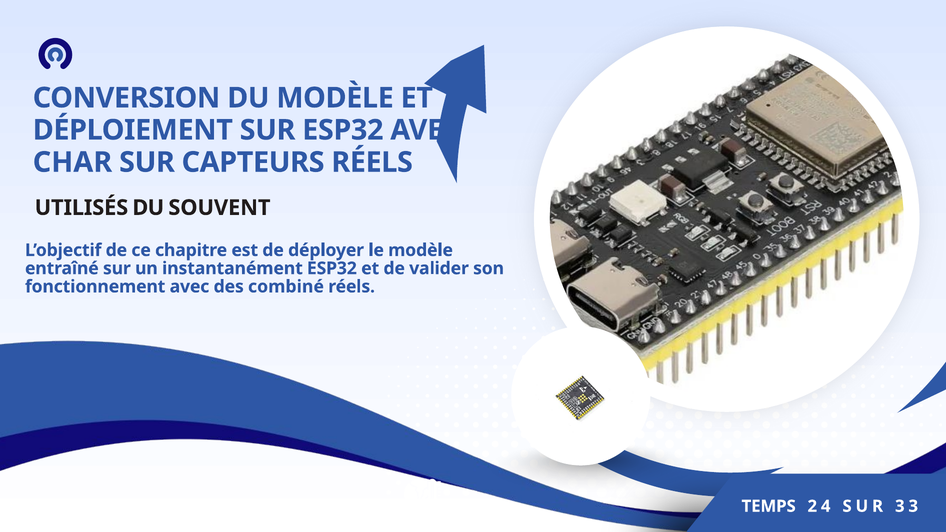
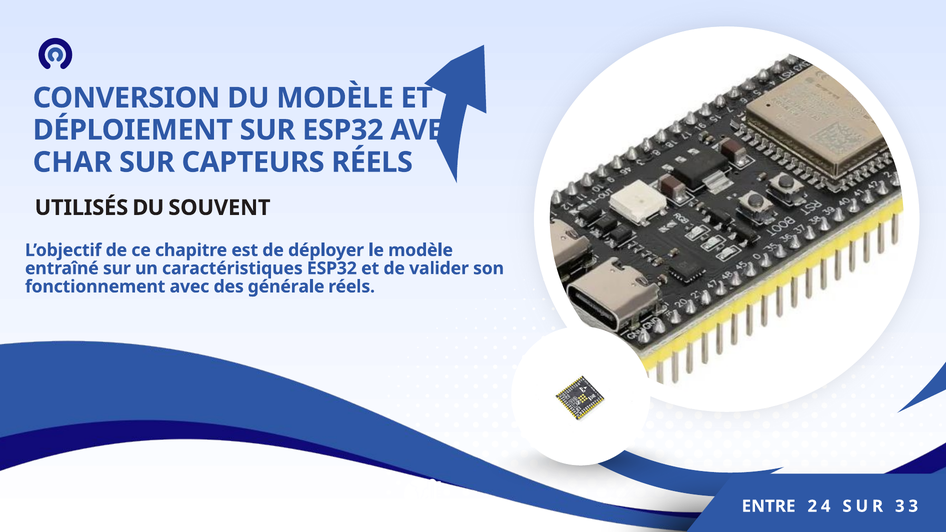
instantanément: instantanément -> caractéristiques (232, 268)
combiné: combiné -> générale (286, 287)
TEMPS: TEMPS -> ENTRE (769, 506)
